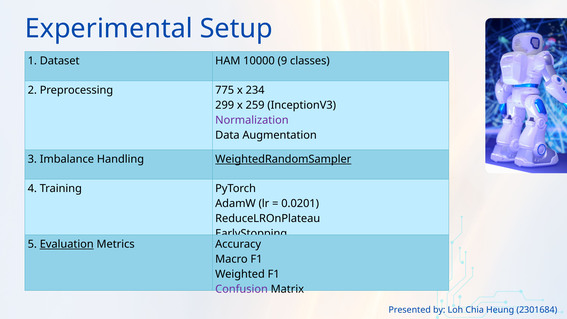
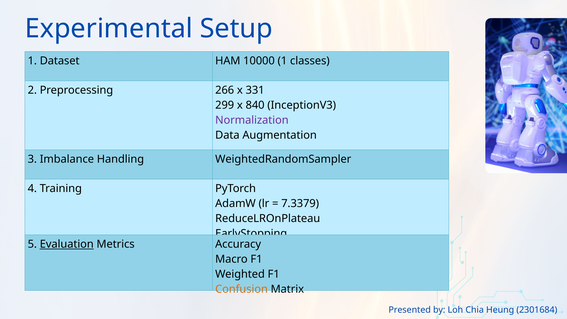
10000 9: 9 -> 1 (282, 61)
775: 775 -> 266 (225, 90)
234: 234 -> 331 (255, 90)
259: 259 -> 840 (255, 105)
WeightedRandomSampler underline: present -> none (283, 159)
0.0201: 0.0201 -> 7.3379 (300, 203)
Confusion colour: purple -> orange (242, 289)
